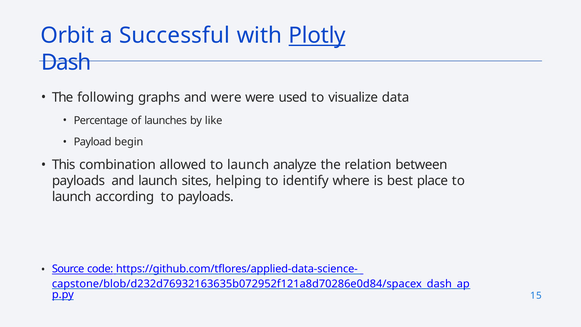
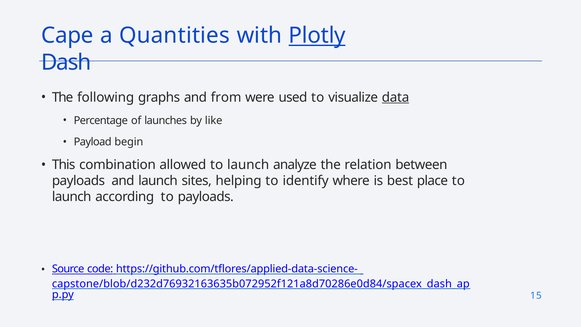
Orbit: Orbit -> Cape (67, 36)
Successful: Successful -> Quantities (175, 36)
and were: were -> from (226, 97)
data underline: none -> present (396, 97)
